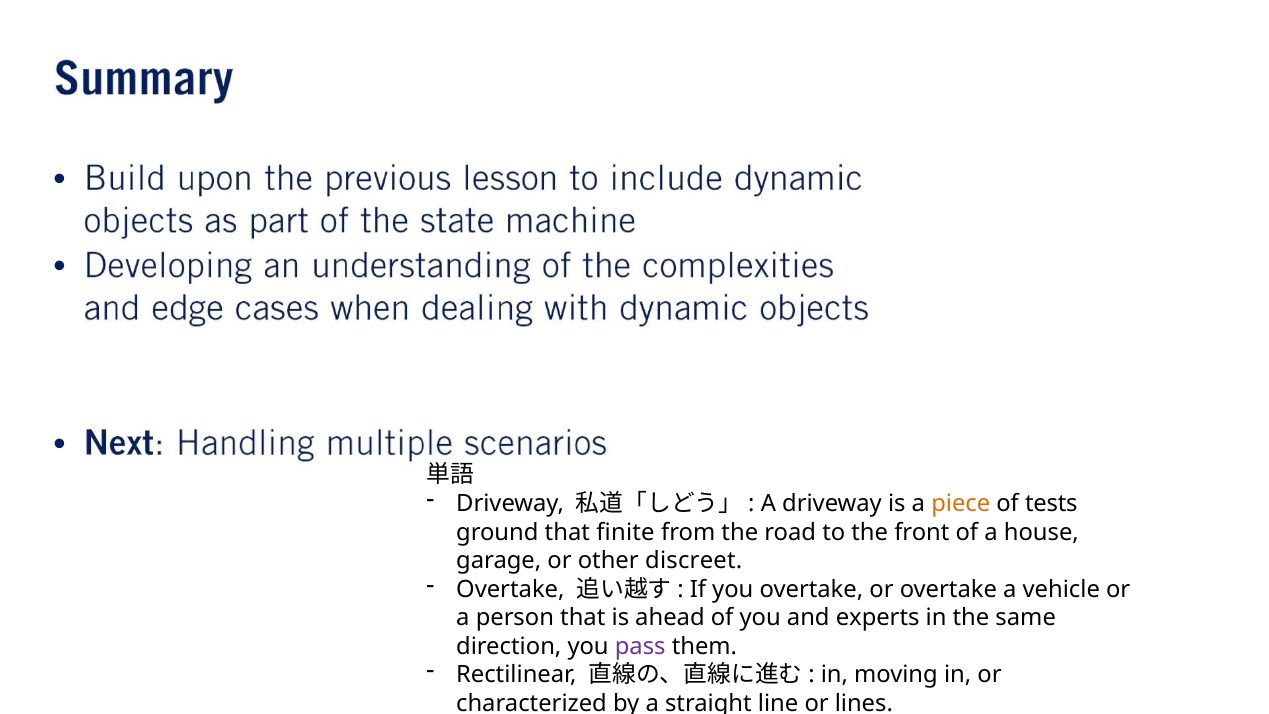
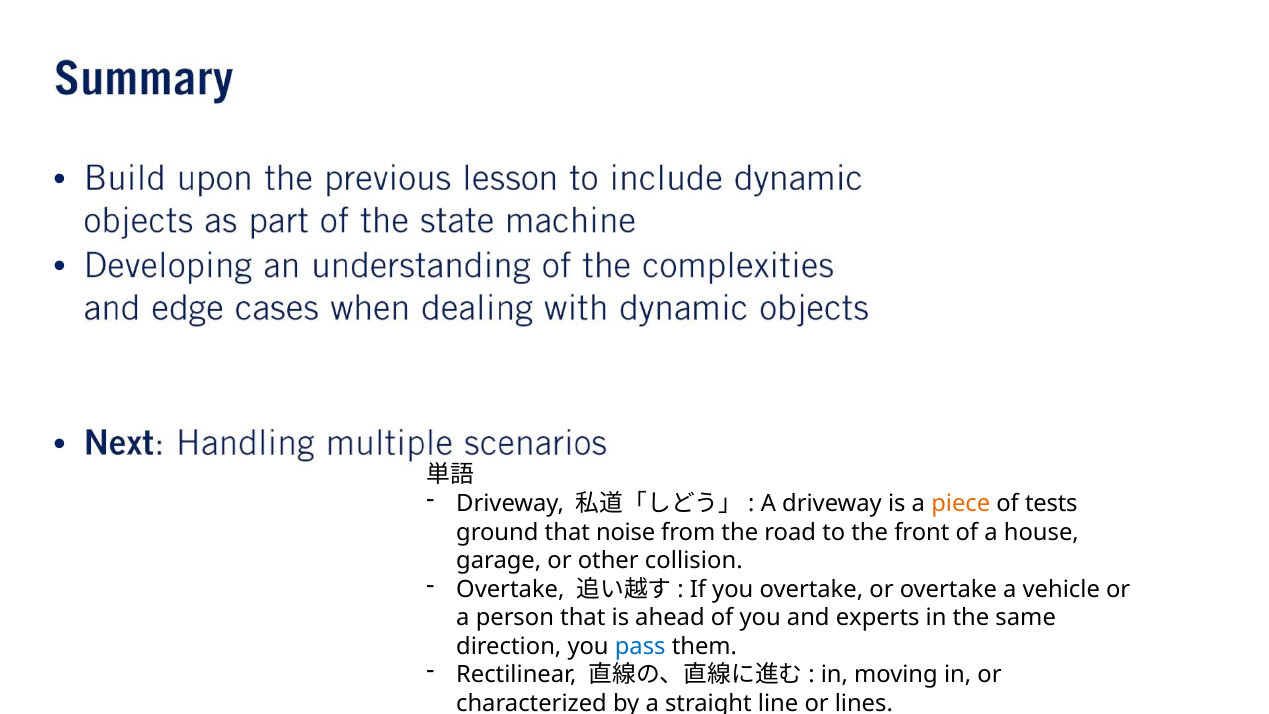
finite: finite -> noise (626, 532)
discreet: discreet -> collision (694, 561)
pass colour: purple -> blue (640, 646)
